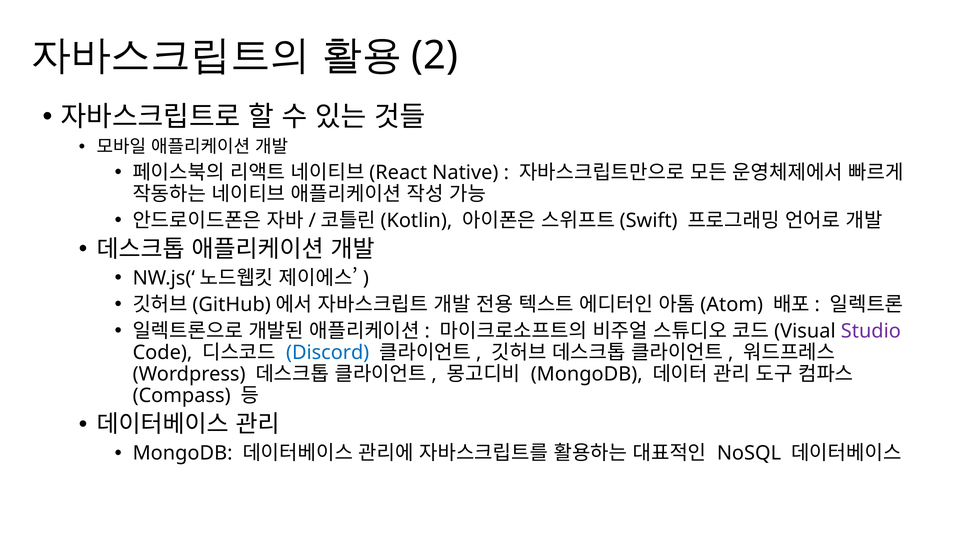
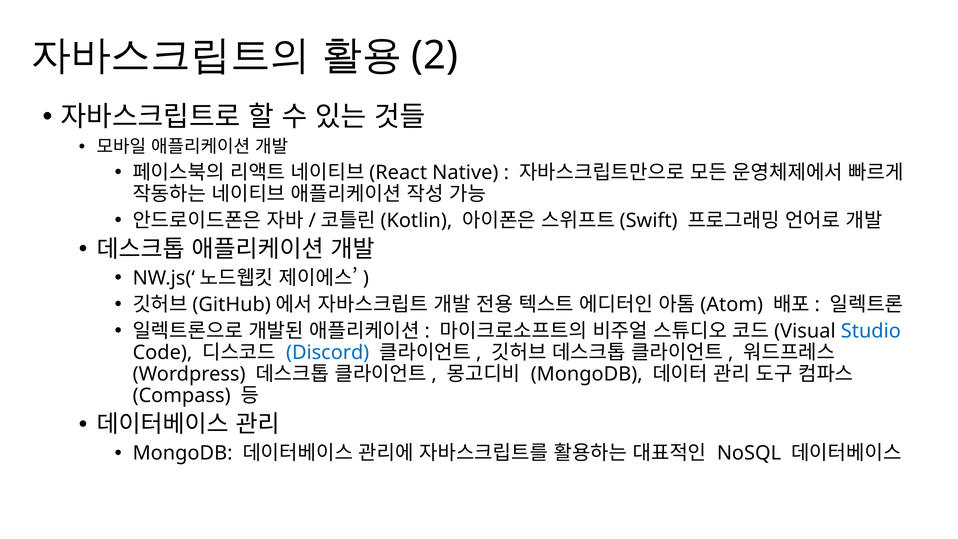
Studio colour: purple -> blue (871, 331)
